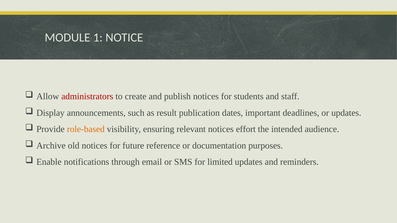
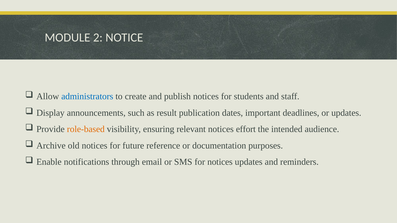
1: 1 -> 2 (98, 37)
administrators colour: red -> blue (87, 97)
for limited: limited -> notices (220, 162)
